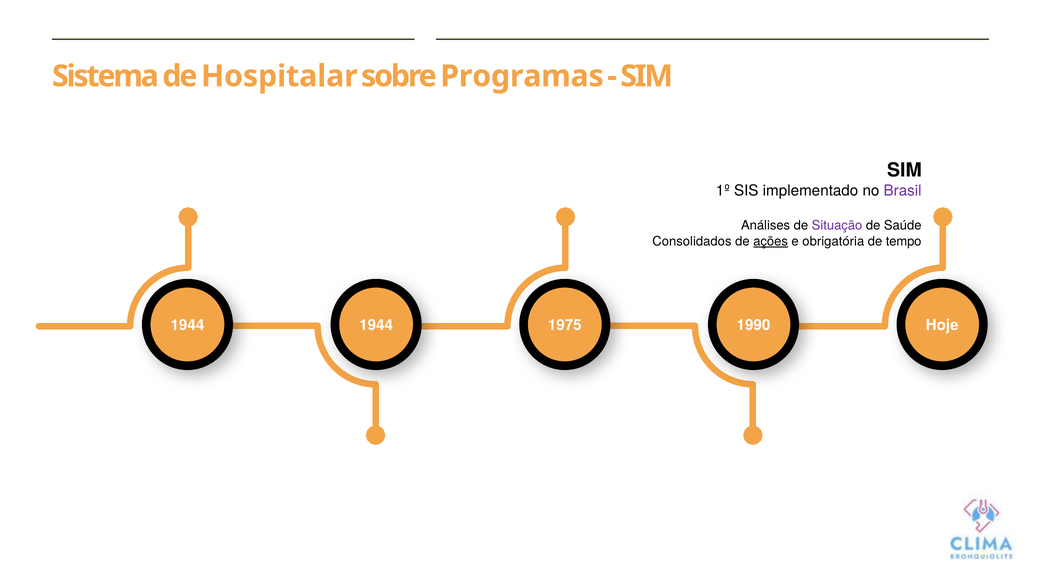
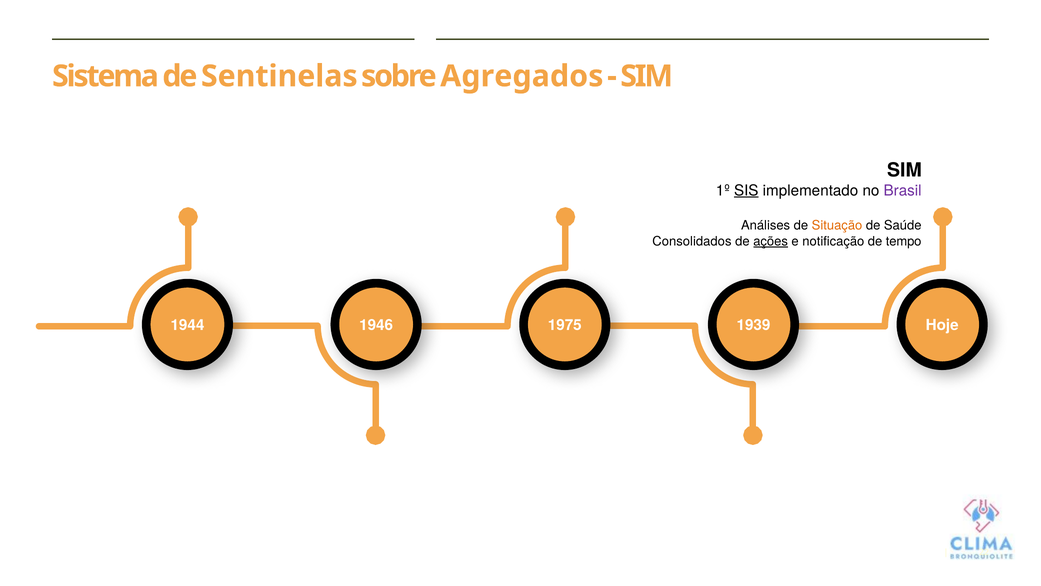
Hospitalar: Hospitalar -> Sentinelas (279, 76)
Programas: Programas -> Agregados (522, 76)
SIS underline: none -> present (746, 190)
Situação colour: purple -> orange (837, 225)
obrigatória: obrigatória -> notificação (833, 241)
1944 1944: 1944 -> 1946 (376, 325)
1990: 1990 -> 1939 (753, 325)
